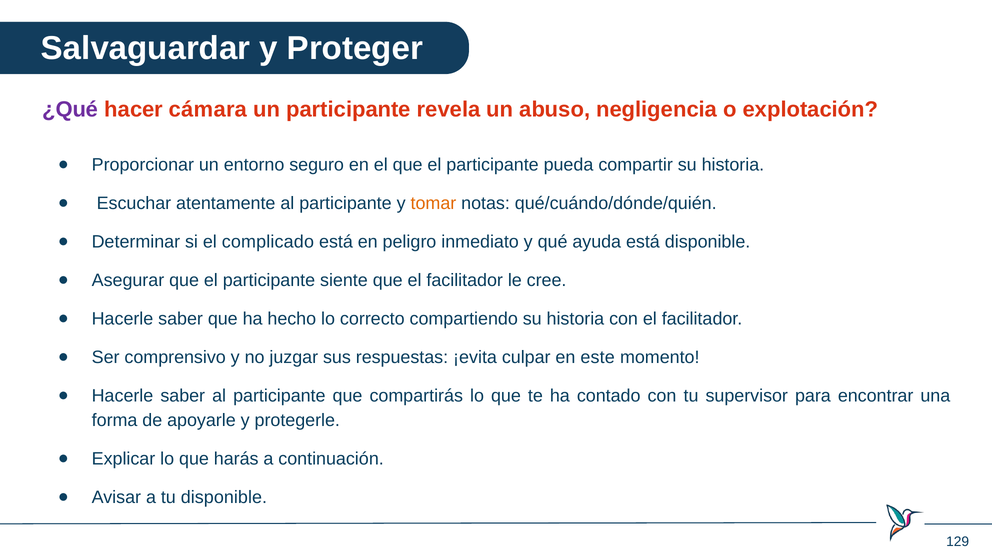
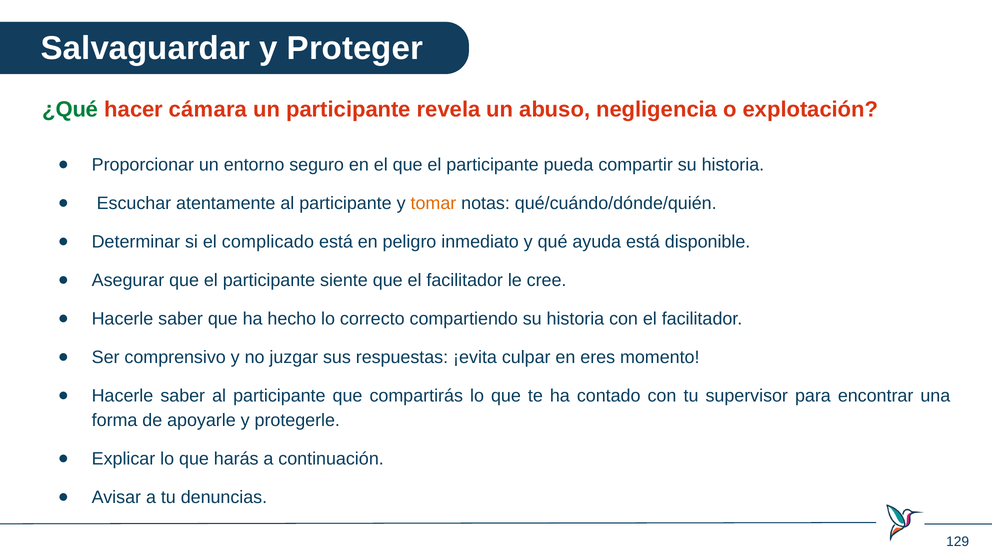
¿Qué colour: purple -> green (70, 109)
este: este -> eres (598, 357)
tu disponible: disponible -> denuncias (224, 498)
